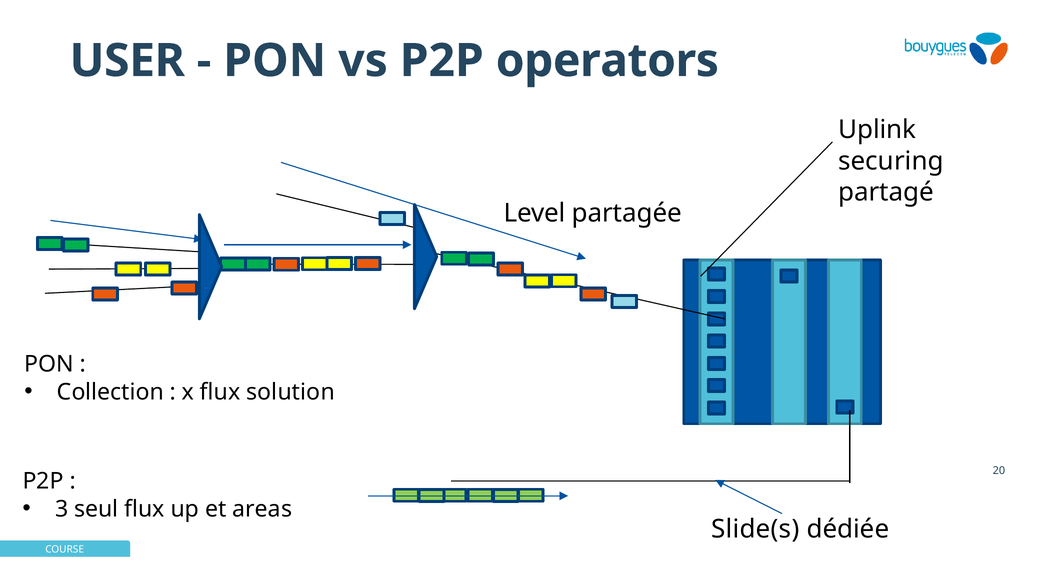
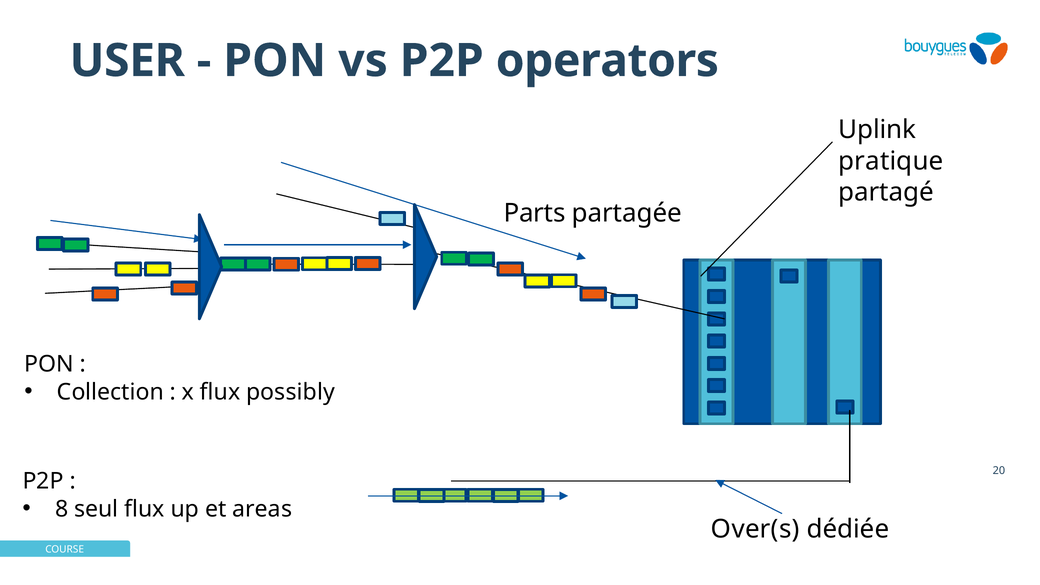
securing: securing -> pratique (891, 161)
Level: Level -> Parts (535, 213)
solution: solution -> possibly (291, 392)
3: 3 -> 8 (62, 509)
Slide(s: Slide(s -> Over(s (755, 529)
